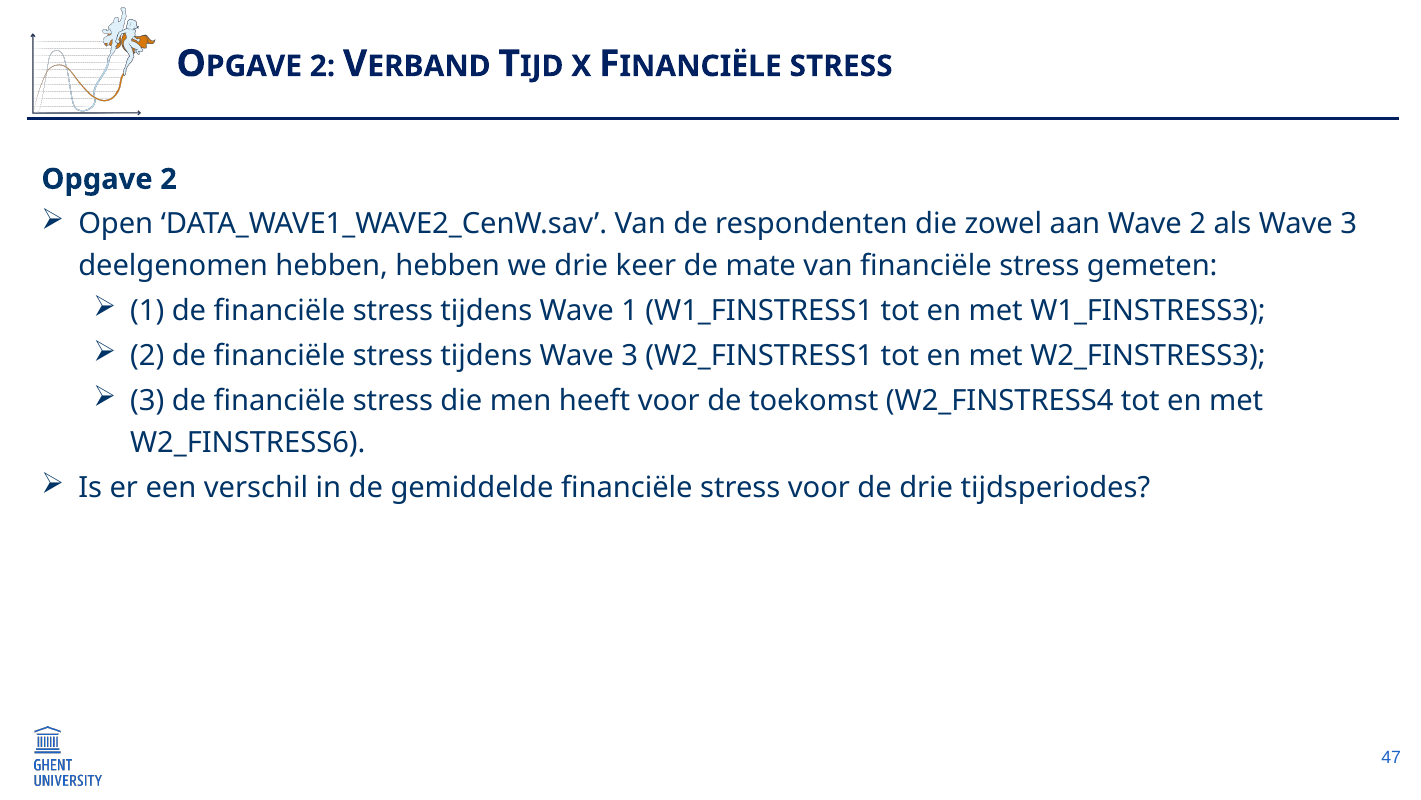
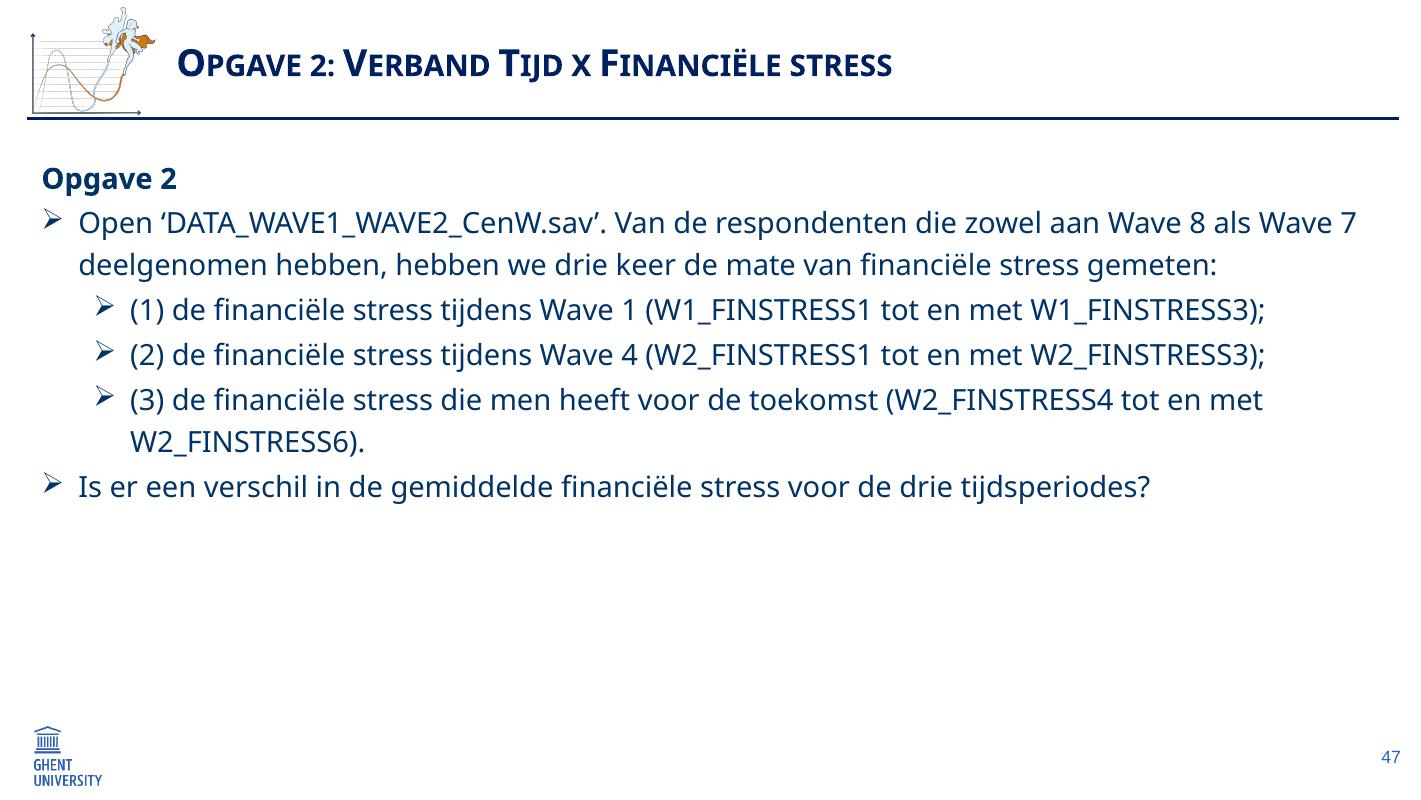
Wave 2: 2 -> 8 (1198, 224)
als Wave 3: 3 -> 7 (1349, 224)
tijdens Wave 3: 3 -> 4 (630, 356)
